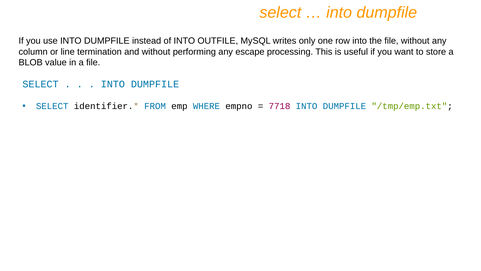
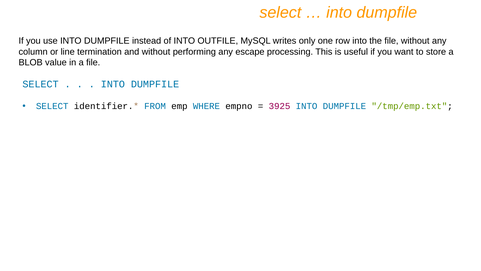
7718: 7718 -> 3925 (280, 106)
